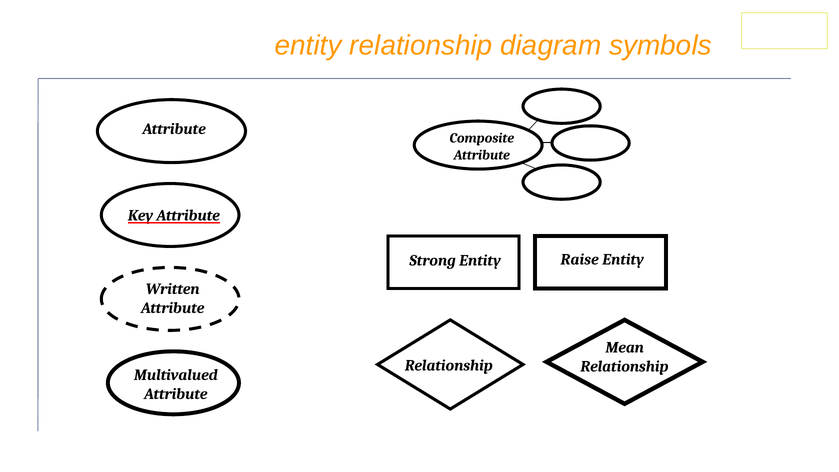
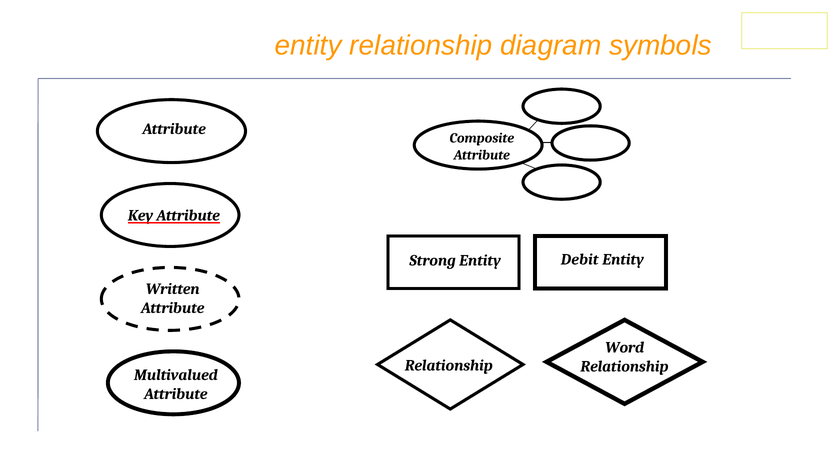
Raise: Raise -> Debit (580, 260)
Mean: Mean -> Word (625, 348)
